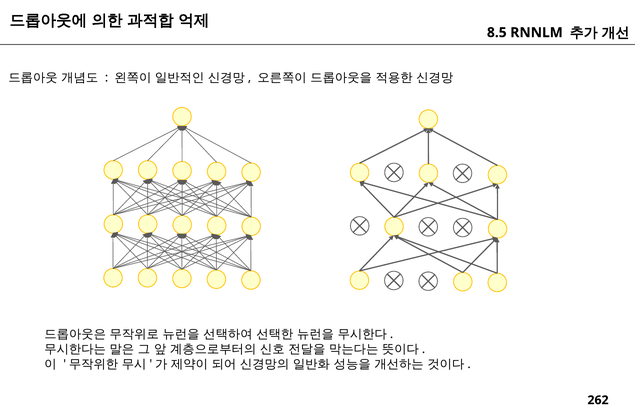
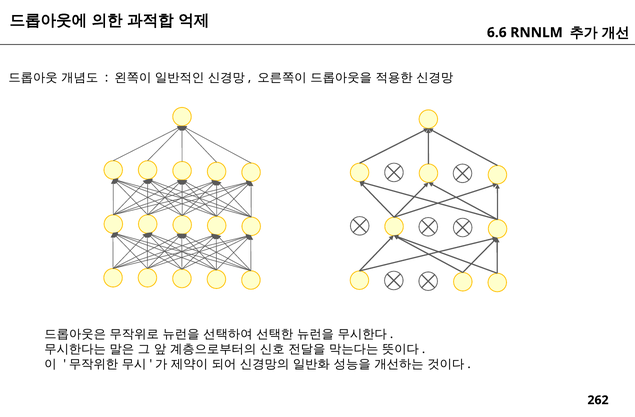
8.5: 8.5 -> 6.6 (497, 33)
